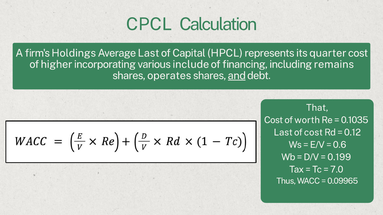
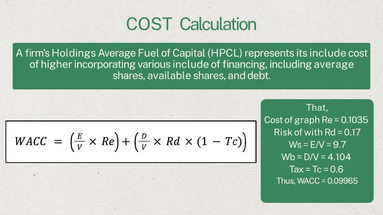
CPCL: CPCL -> COST (149, 24)
Average Last: Last -> Fuel (149, 53)
its quarter: quarter -> include (328, 53)
including remains: remains -> average (334, 64)
operates: operates -> available (169, 76)
and underline: present -> none (237, 76)
worth: worth -> graph (307, 120)
Last: Last -> Risk (283, 133)
of cost: cost -> with (313, 133)
0.12: 0.12 -> 0.17 (352, 133)
0.6: 0.6 -> 9.7 (340, 145)
0.199: 0.199 -> 4.104 (339, 157)
7.0: 7.0 -> 0.6 (337, 170)
